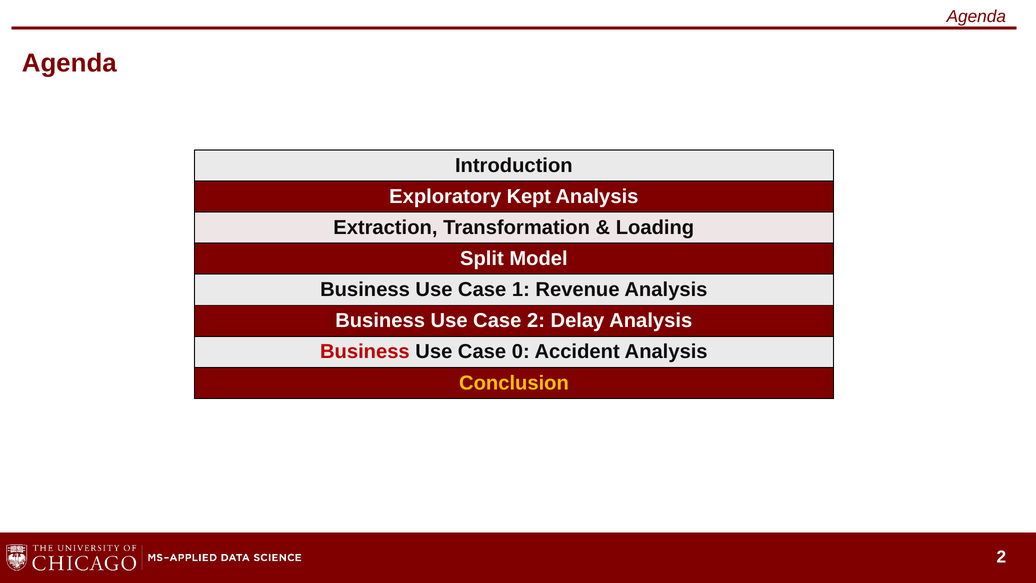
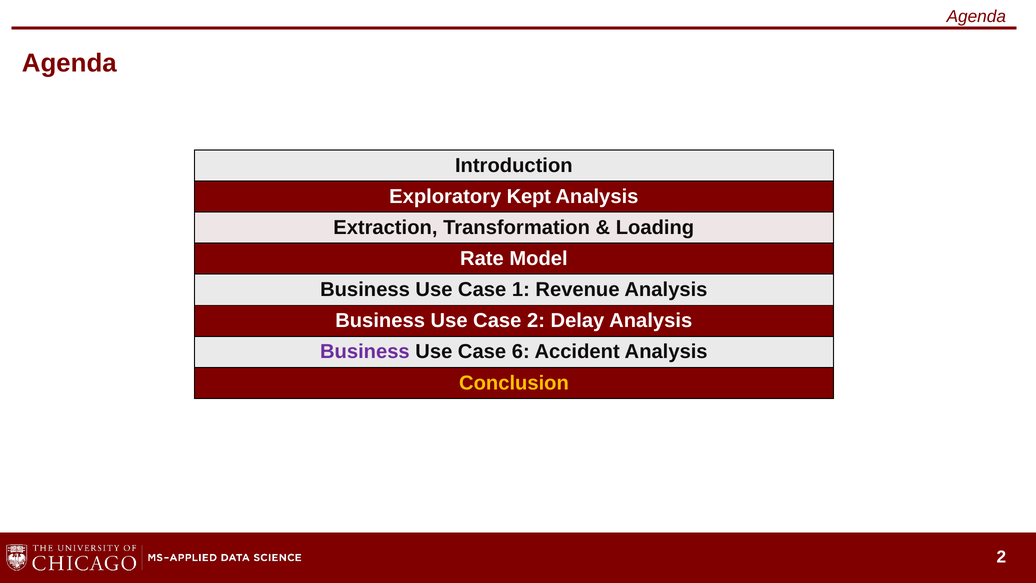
Split: Split -> Rate (482, 259)
Business colour: red -> purple (365, 352)
0: 0 -> 6 (521, 352)
